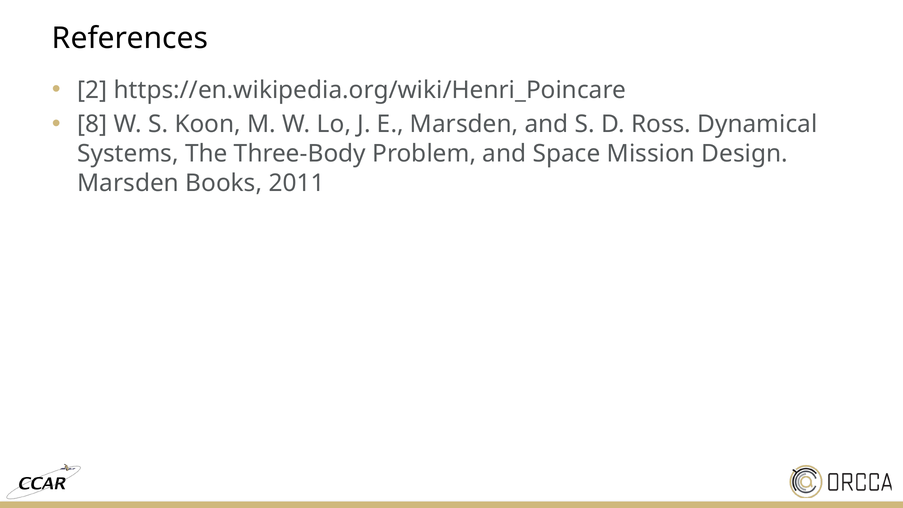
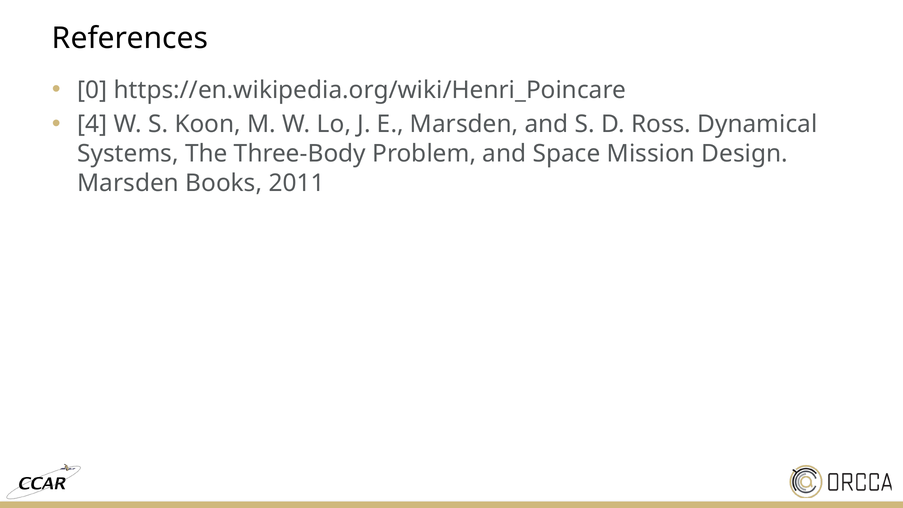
2: 2 -> 0 (92, 90)
8: 8 -> 4 (92, 124)
